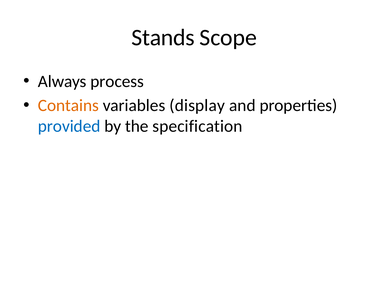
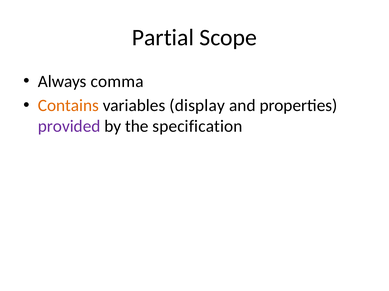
Stands: Stands -> Partial (163, 38)
process: process -> comma (117, 82)
provided colour: blue -> purple (69, 127)
